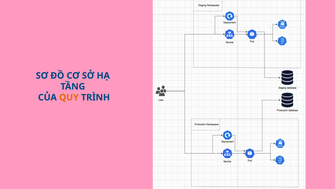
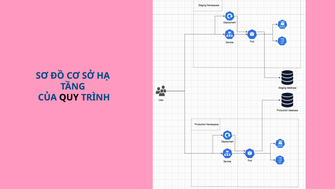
QUY colour: orange -> black (69, 97)
